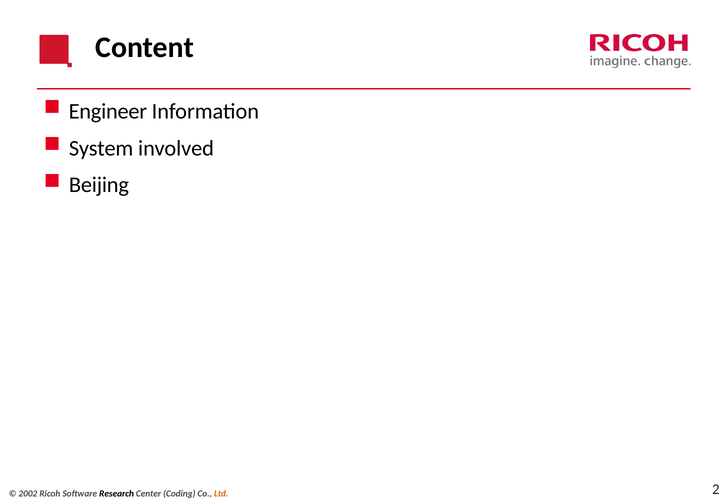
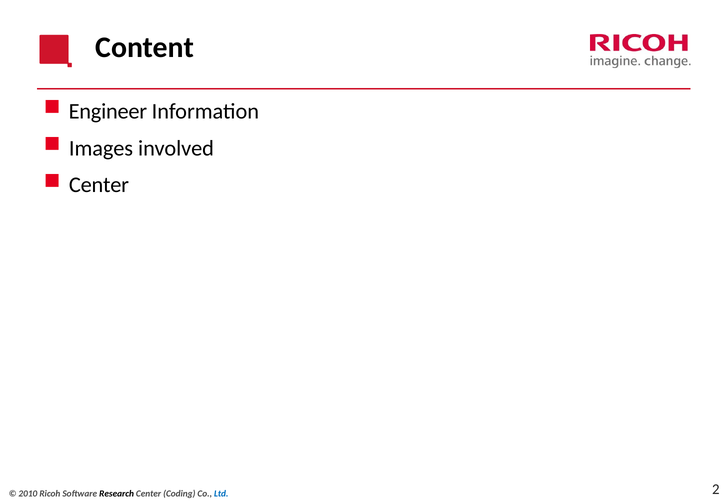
System: System -> Images (101, 148)
Beijing: Beijing -> Center (99, 185)
2002: 2002 -> 2010 (28, 494)
Ltd colour: orange -> blue (221, 494)
